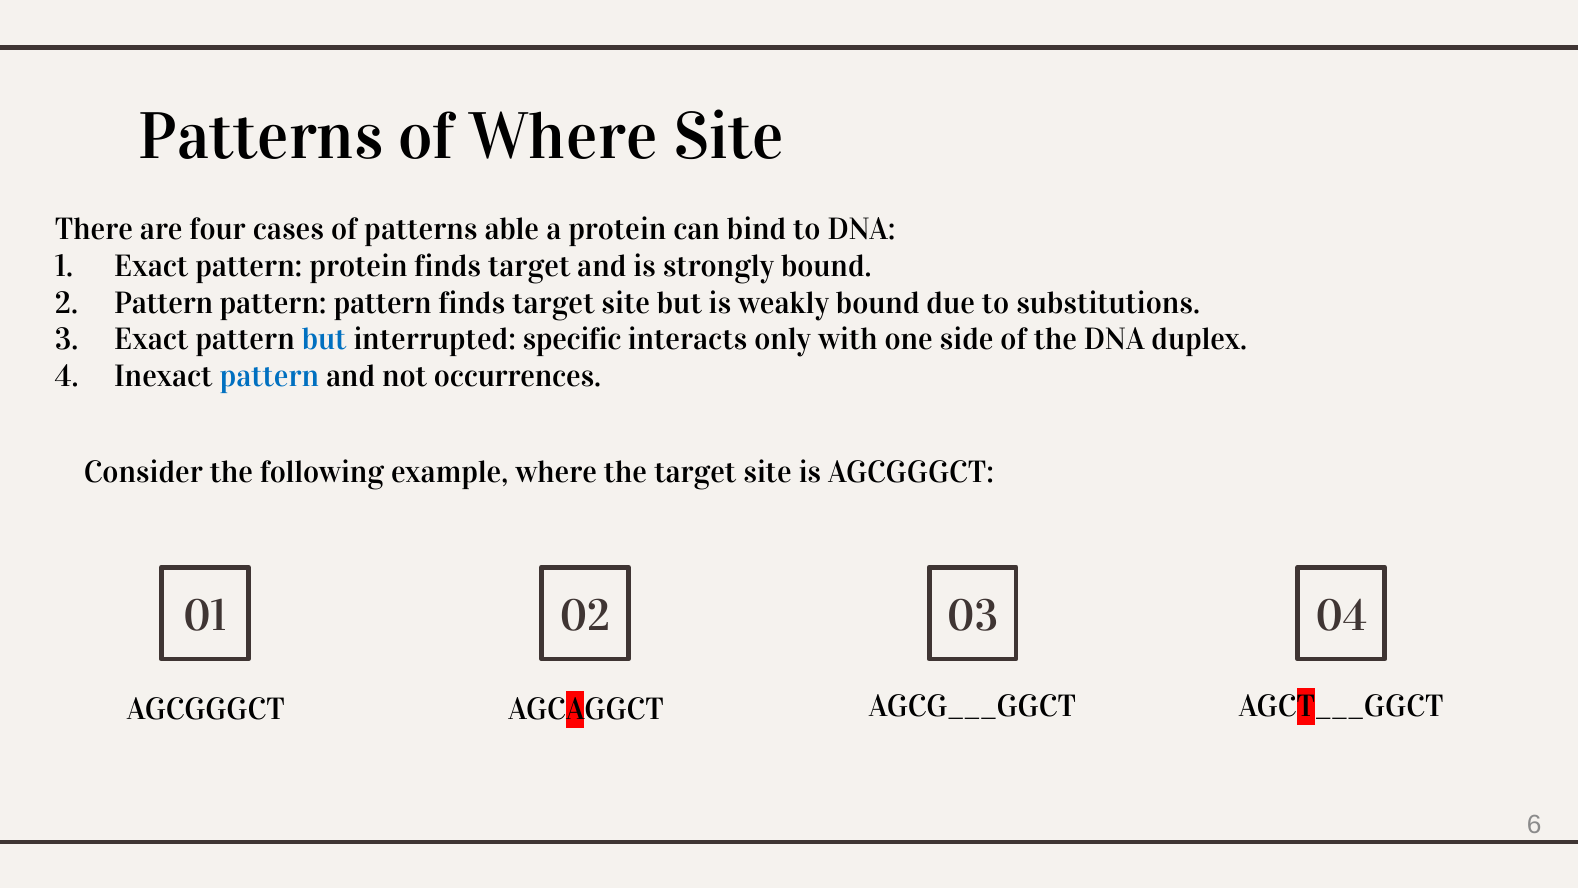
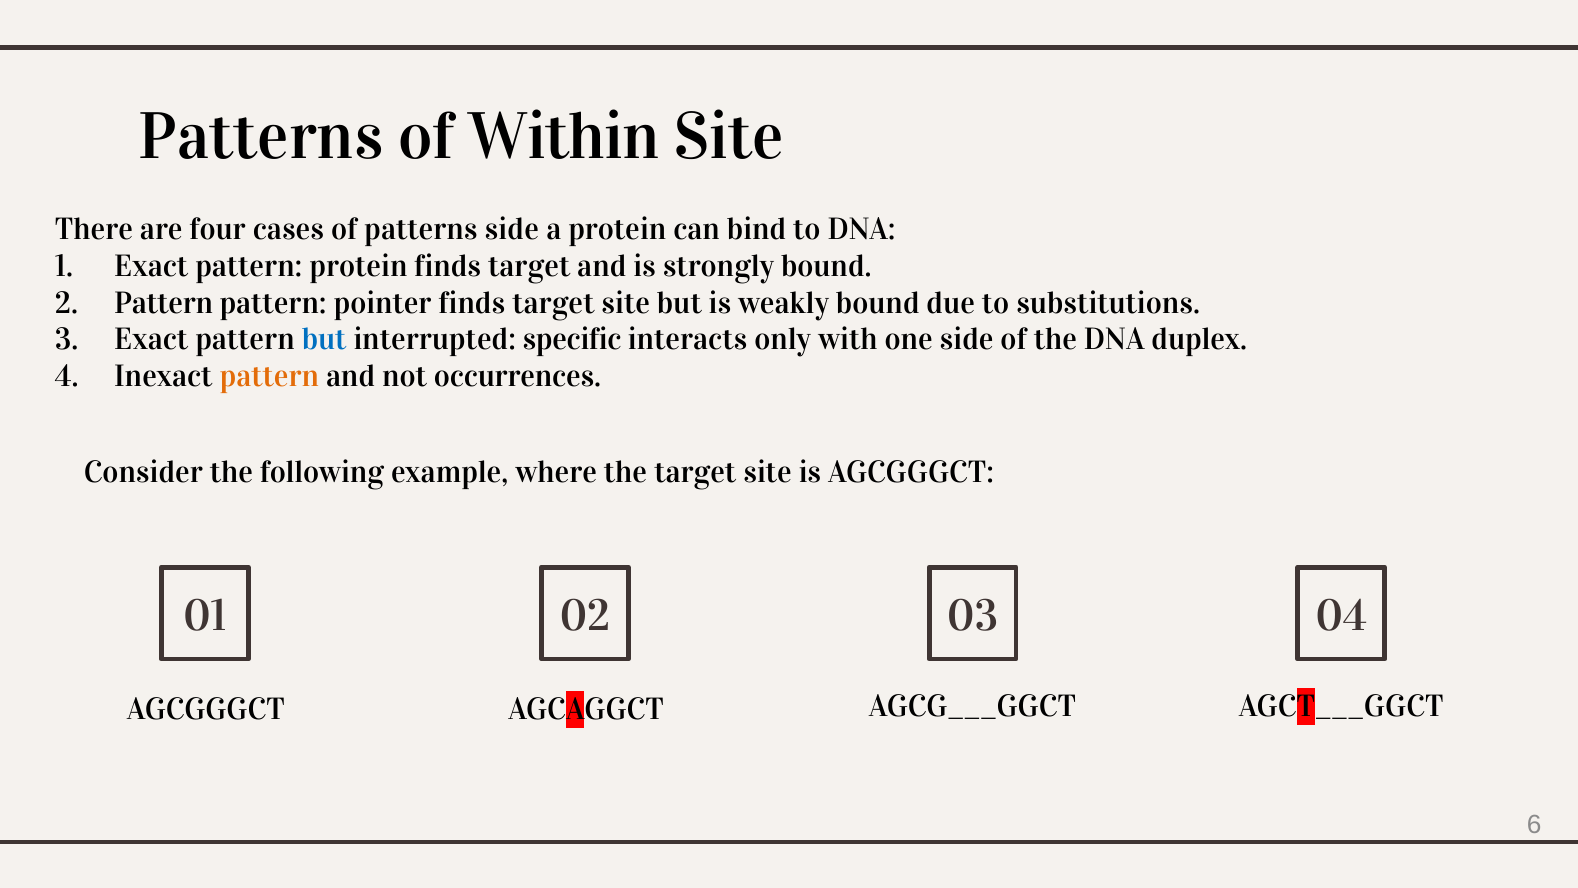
of Where: Where -> Within (564, 137)
patterns able: able -> side (512, 229)
pattern: pattern -> pointer (383, 303)
pattern colour: blue -> orange (269, 377)
